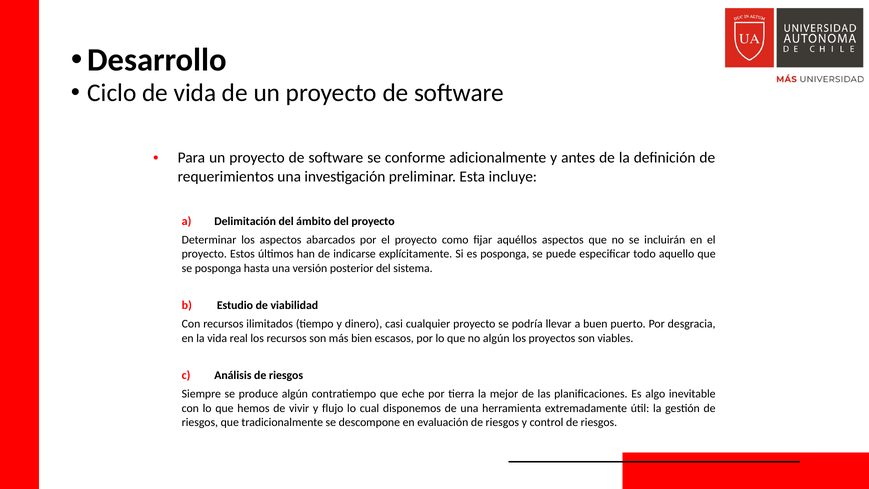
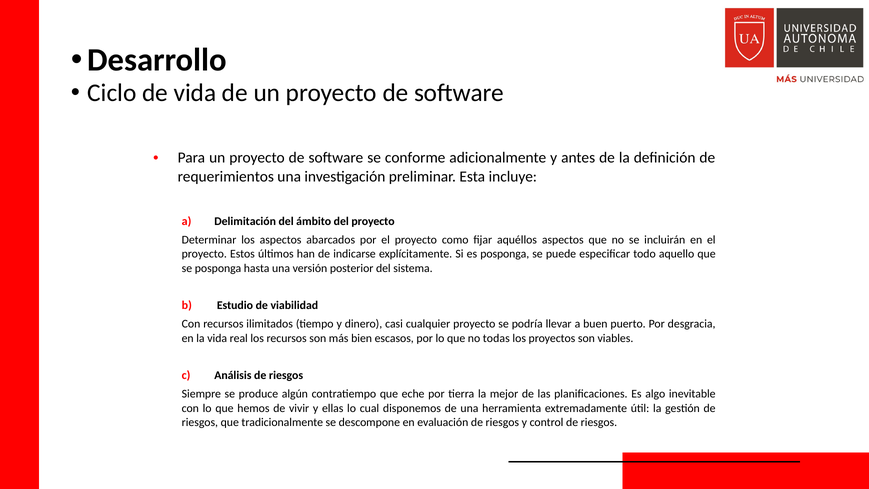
no algún: algún -> todas (496, 338)
flujo: flujo -> ellas (333, 408)
